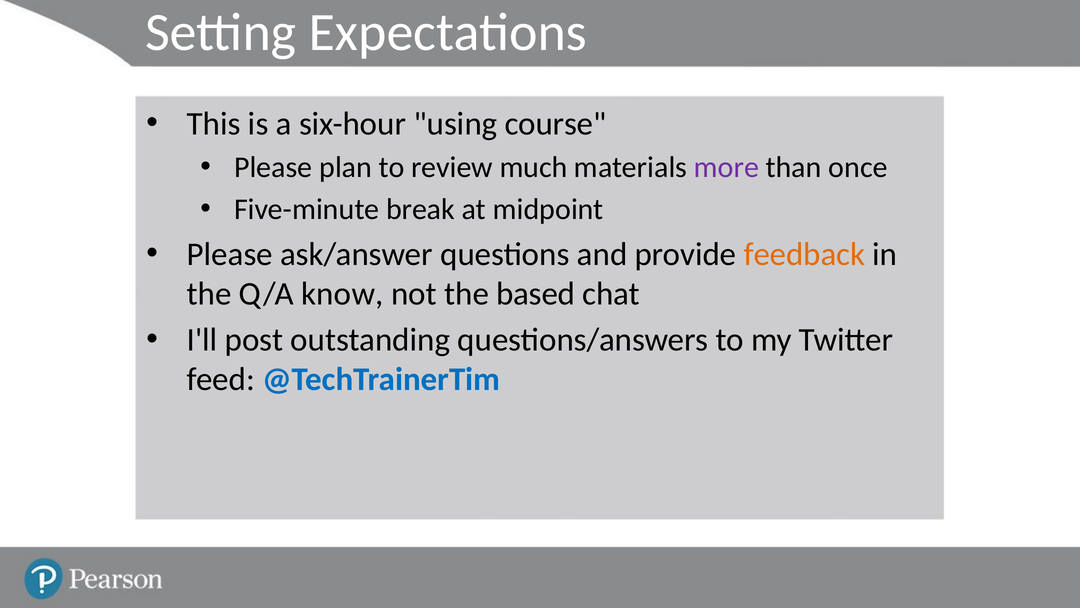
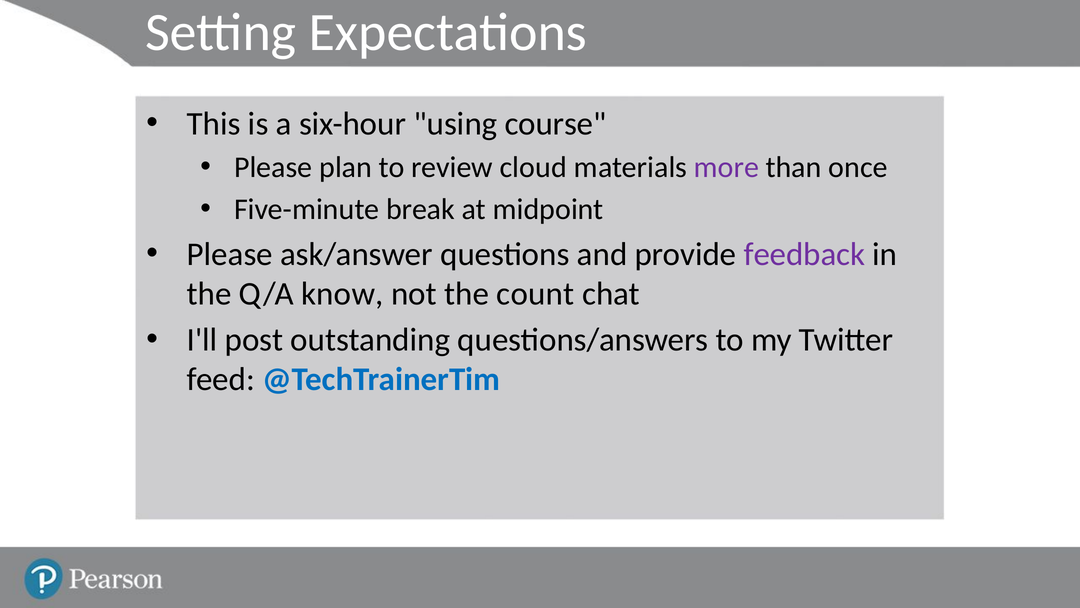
much: much -> cloud (533, 167)
feedback colour: orange -> purple (804, 254)
based: based -> count (535, 294)
